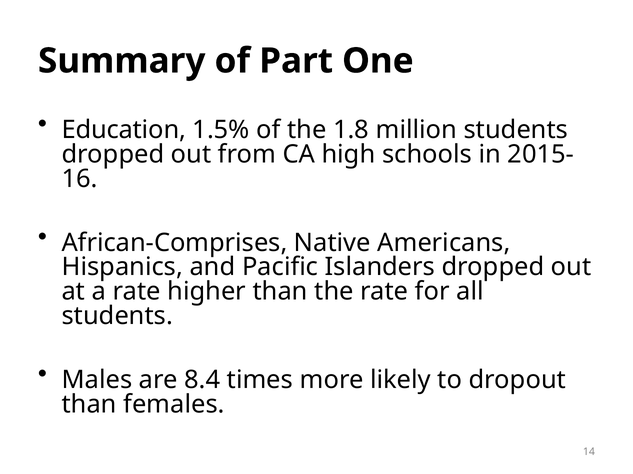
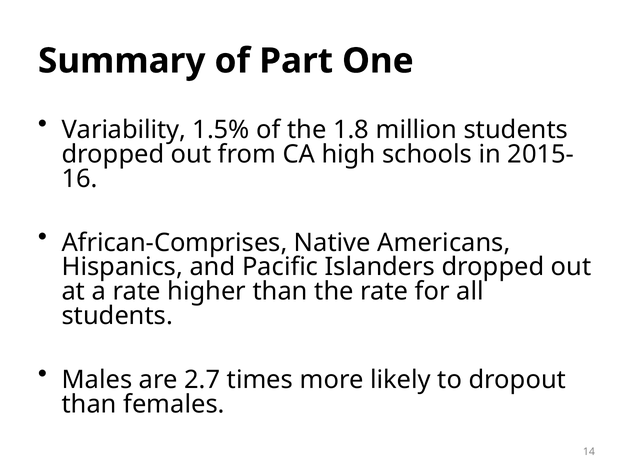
Education: Education -> Variability (124, 130)
8.4: 8.4 -> 2.7 (202, 380)
